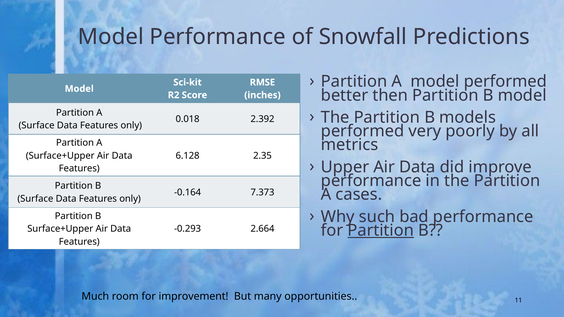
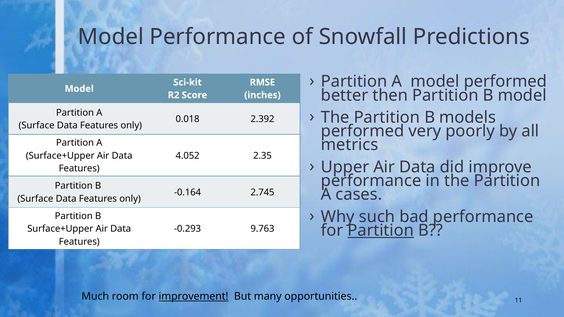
6.128: 6.128 -> 4.052 (188, 156)
7.373: 7.373 -> 2.745 (262, 192)
2.664: 2.664 -> 9.763 (262, 229)
improvement underline: none -> present (194, 297)
